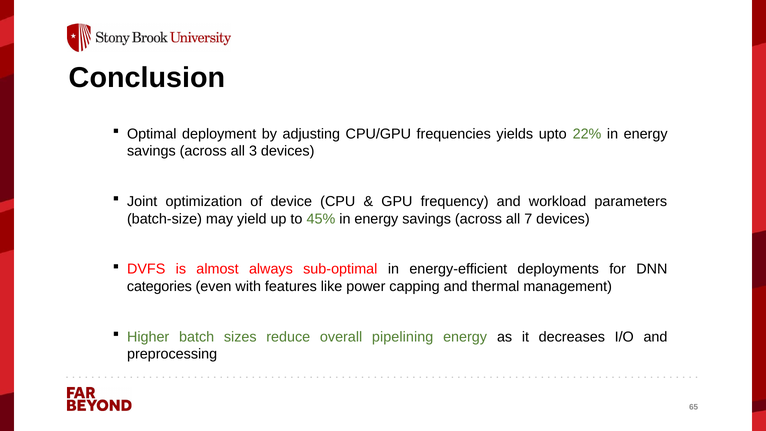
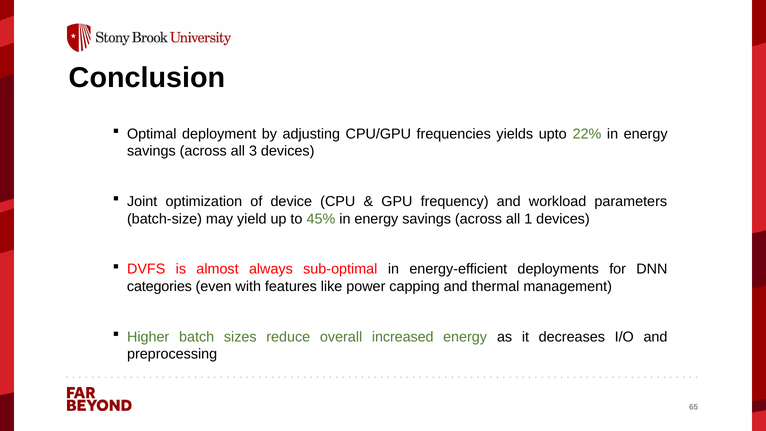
7: 7 -> 1 (528, 219)
pipelining: pipelining -> increased (403, 337)
